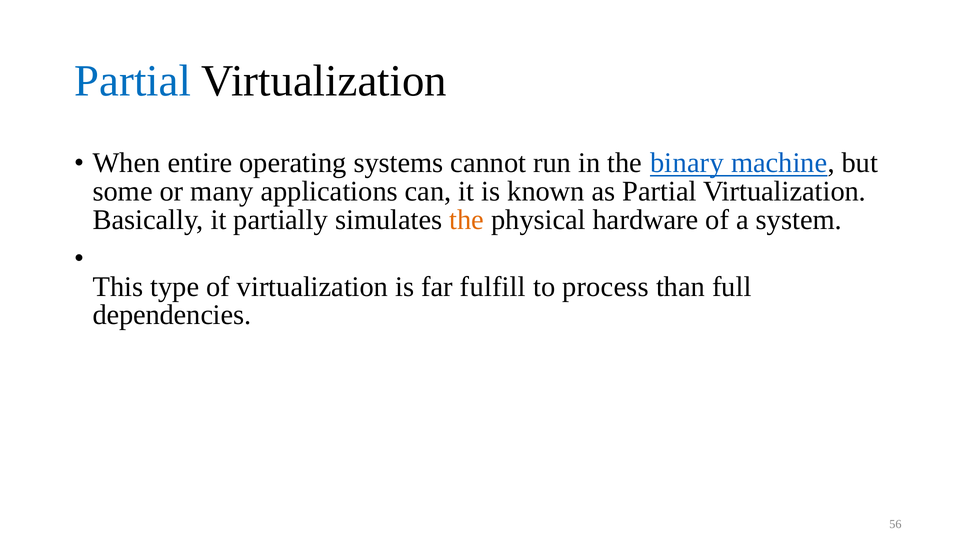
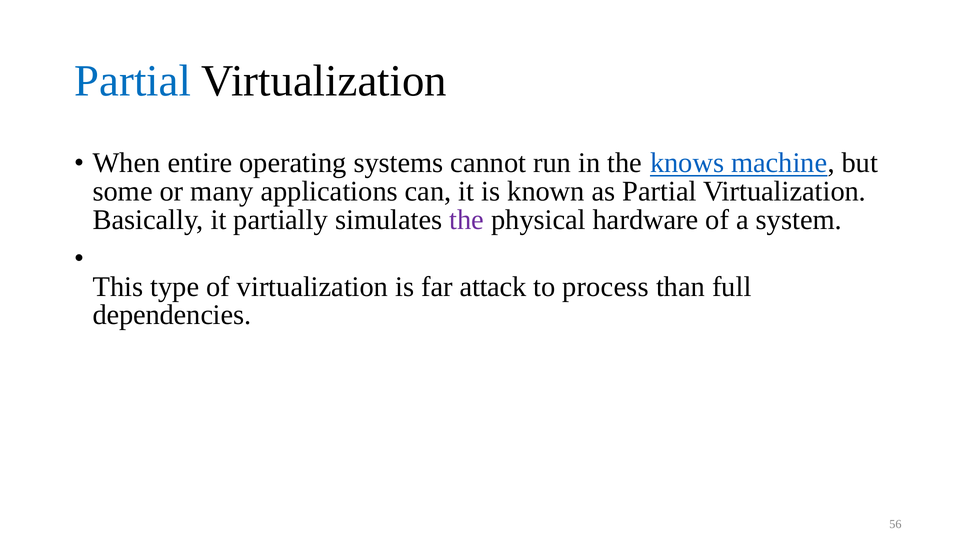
binary: binary -> knows (687, 163)
the colour: orange -> purple (467, 220)
fulfill: fulfill -> attack (493, 287)
